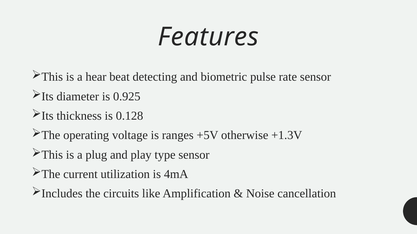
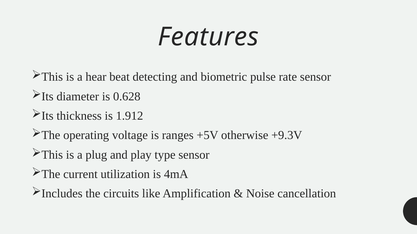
0.925: 0.925 -> 0.628 (127, 97)
0.128: 0.128 -> 1.912 (130, 116)
+1.3V: +1.3V -> +9.3V (287, 136)
